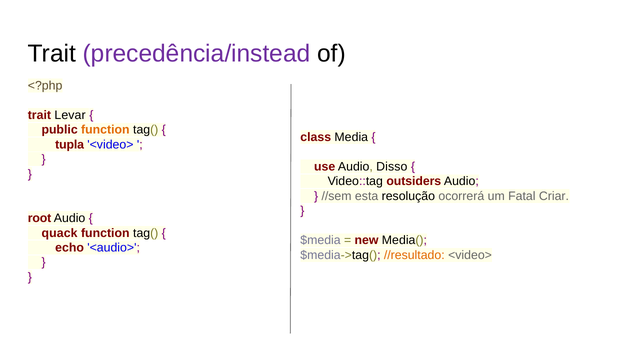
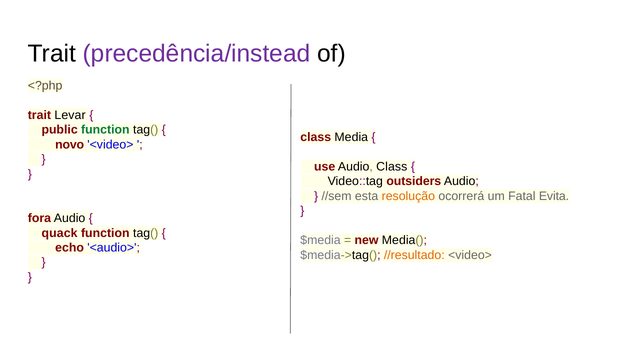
function colour: orange -> green (105, 130)
tupla: tupla -> novo (70, 145)
Audio Disso: Disso -> Class (392, 167)
resolução colour: black -> orange (408, 196)
Criar: Criar -> Evita (554, 196)
root: root -> fora (39, 219)
